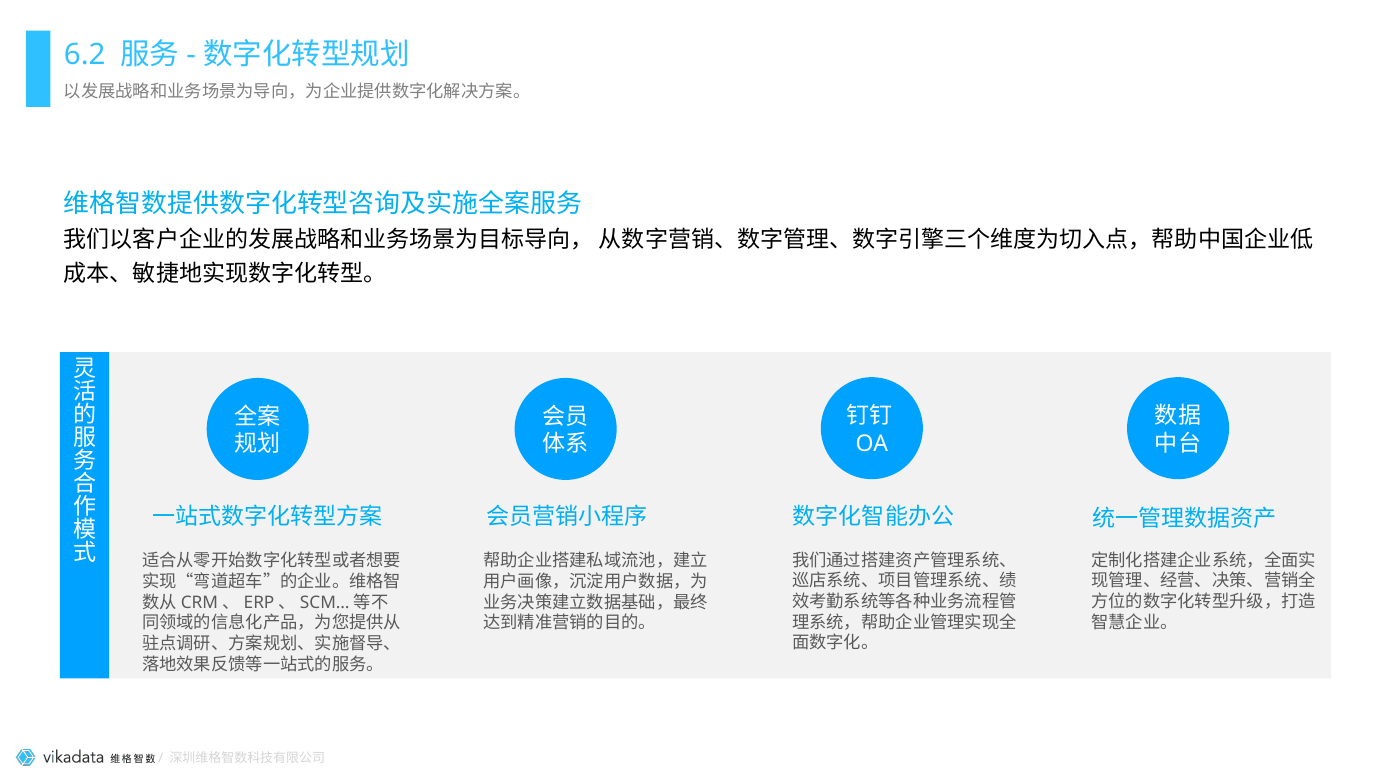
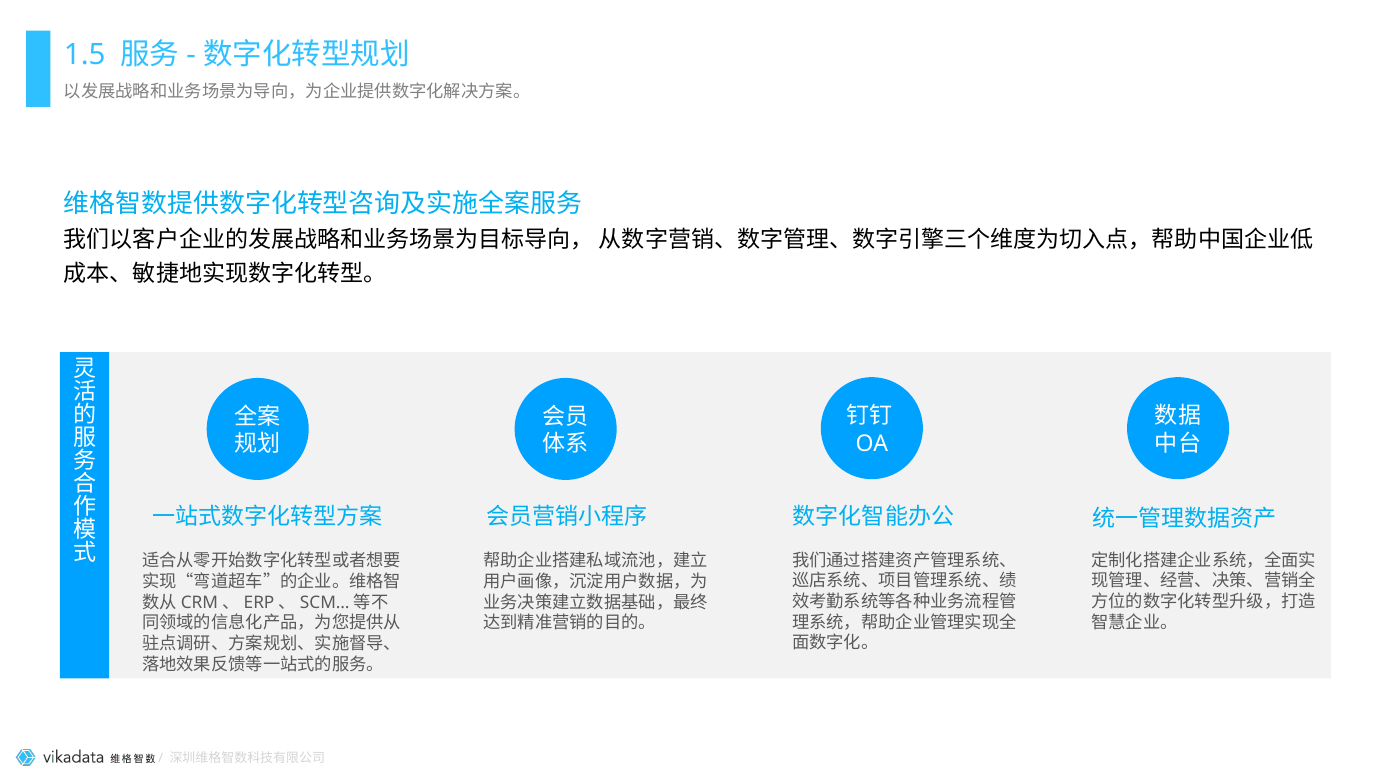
6.2: 6.2 -> 1.5 (85, 54)
